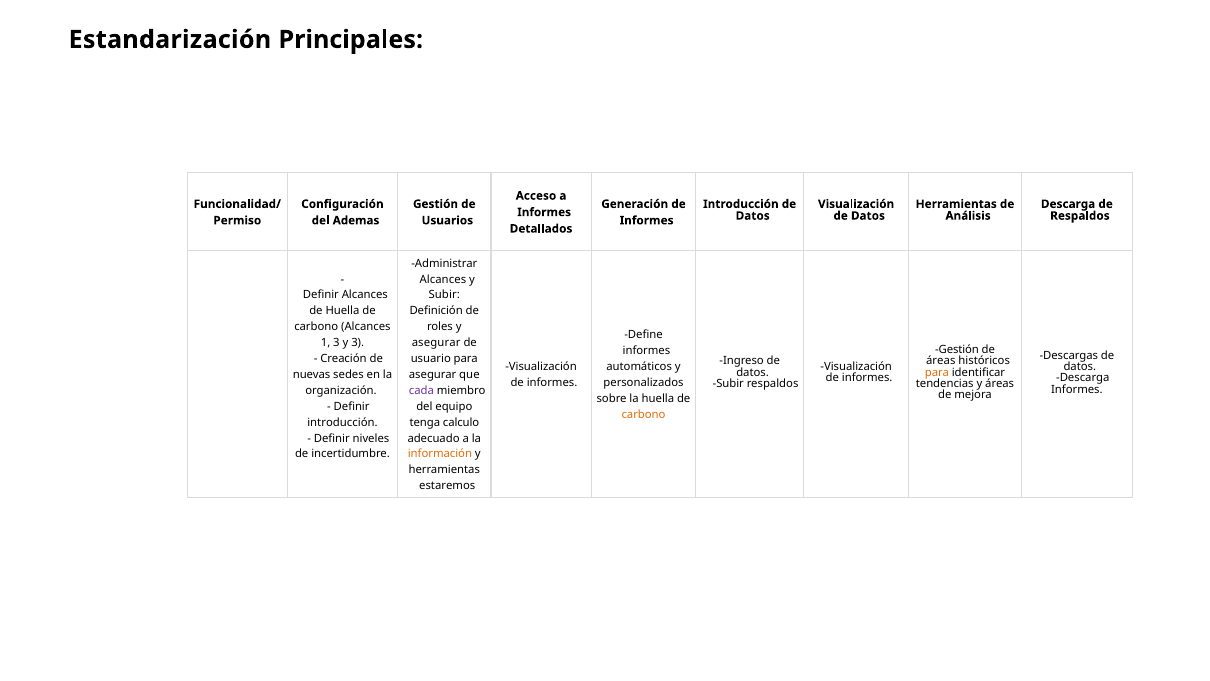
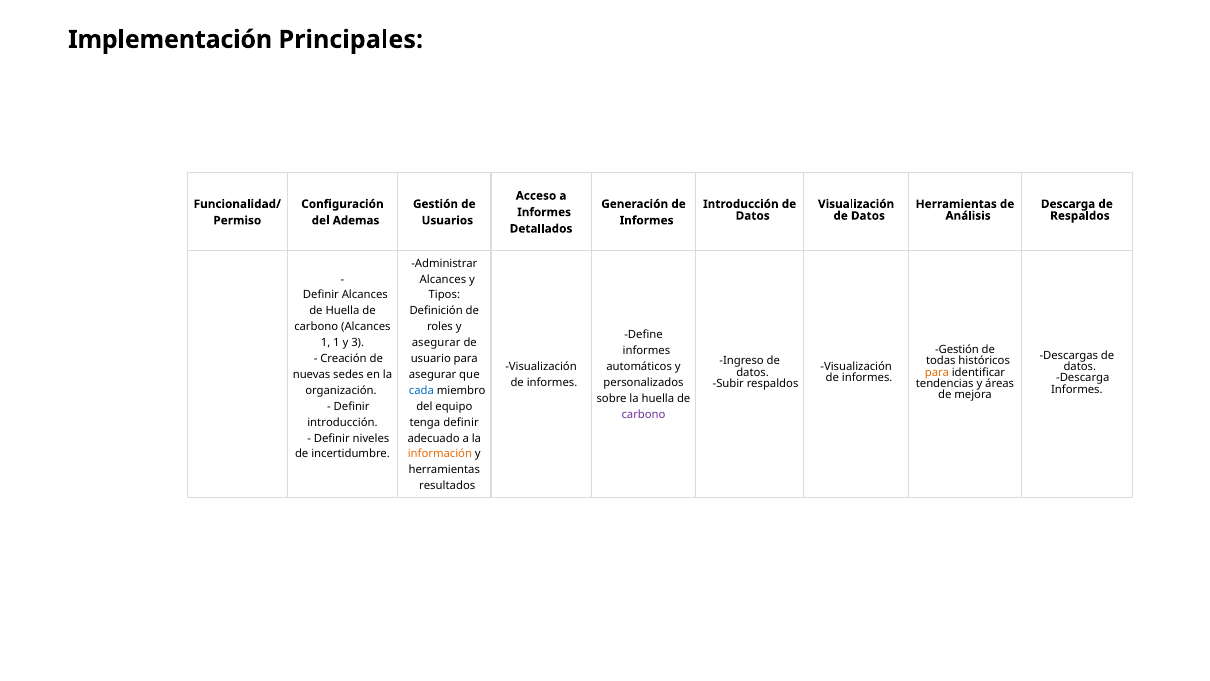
Estandarización: Estandarización -> Implementación (170, 40)
Subir: Subir -> Tipos (444, 295)
1 3: 3 -> 1 (336, 343)
áreas: áreas -> todas (941, 361)
cada colour: purple -> blue (421, 390)
carbono colour: orange -> purple (644, 414)
tenga calculo: calculo -> definir (461, 422)
estaremos: estaremos -> resultados (447, 486)
